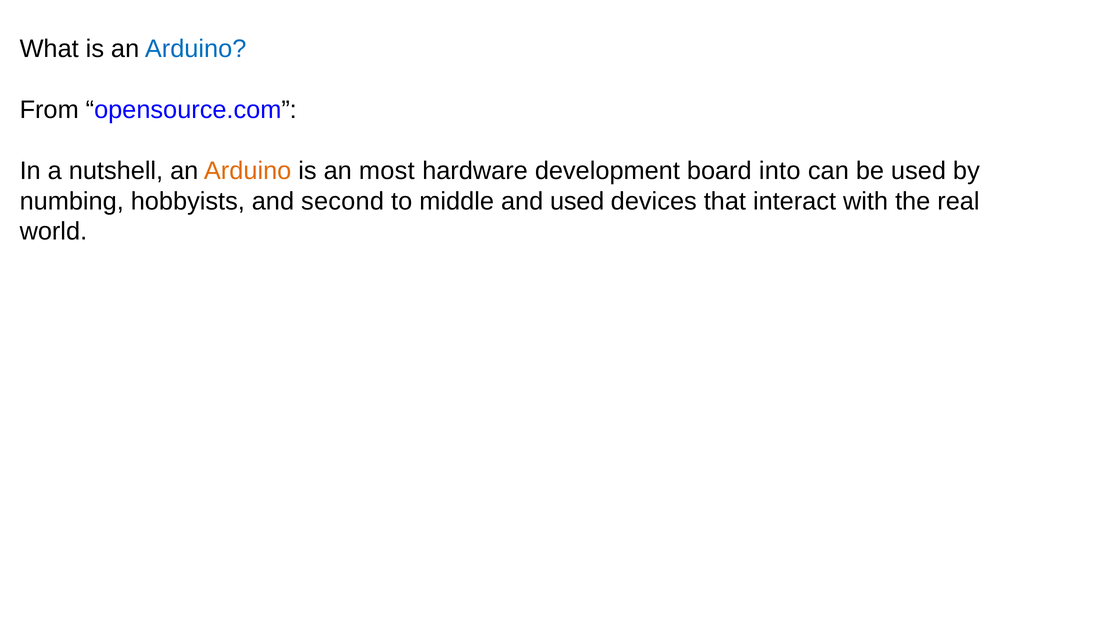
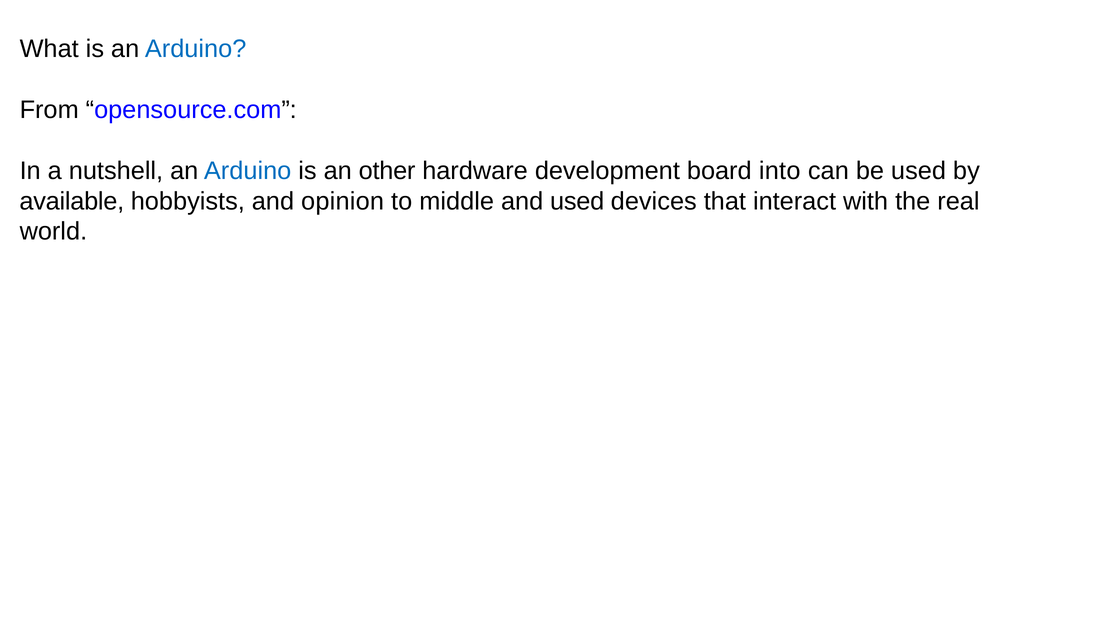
Arduino colour: orange -> blue (248, 171)
most: most -> other (387, 171)
numbing: numbing -> available (72, 201)
second: second -> opinion (343, 201)
